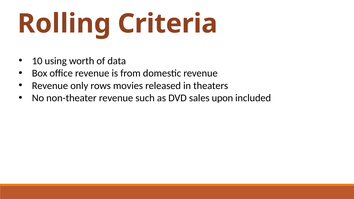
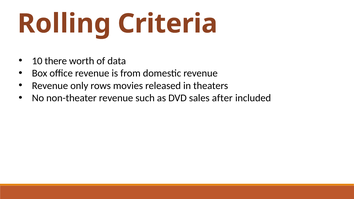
using: using -> there (56, 61)
upon: upon -> after (222, 98)
